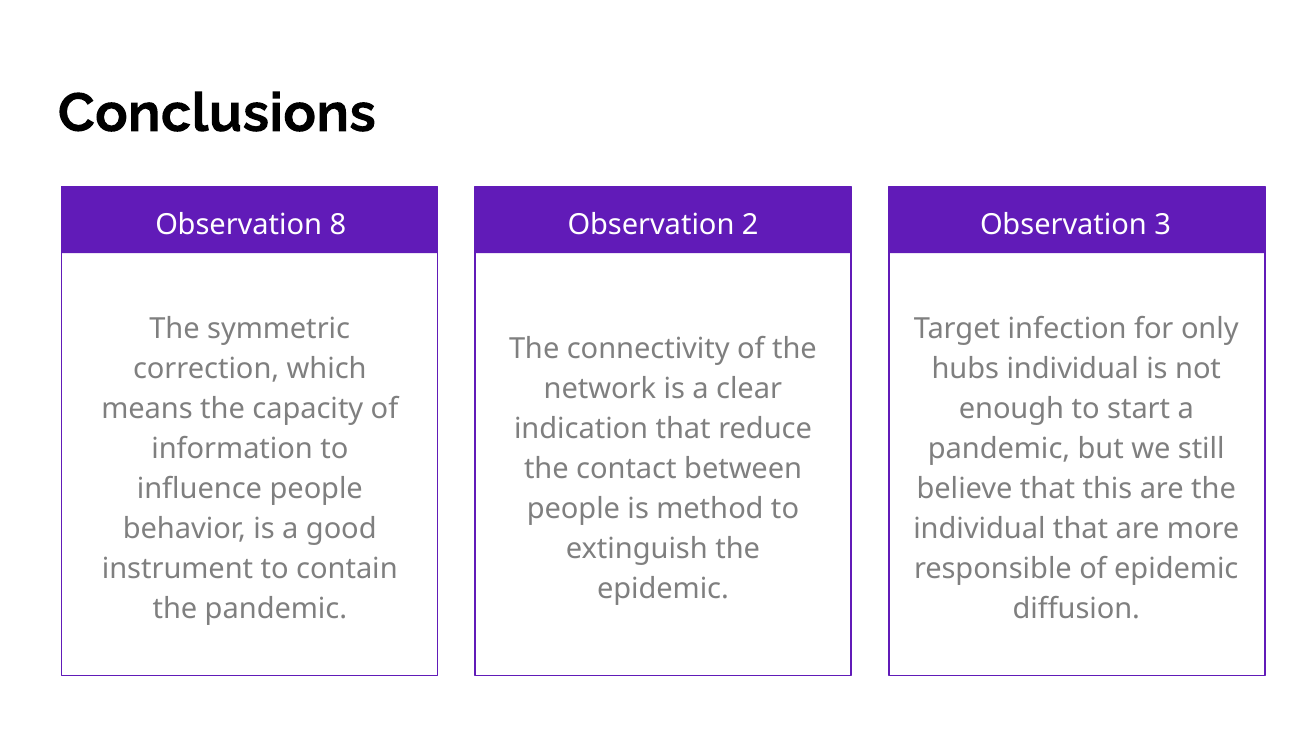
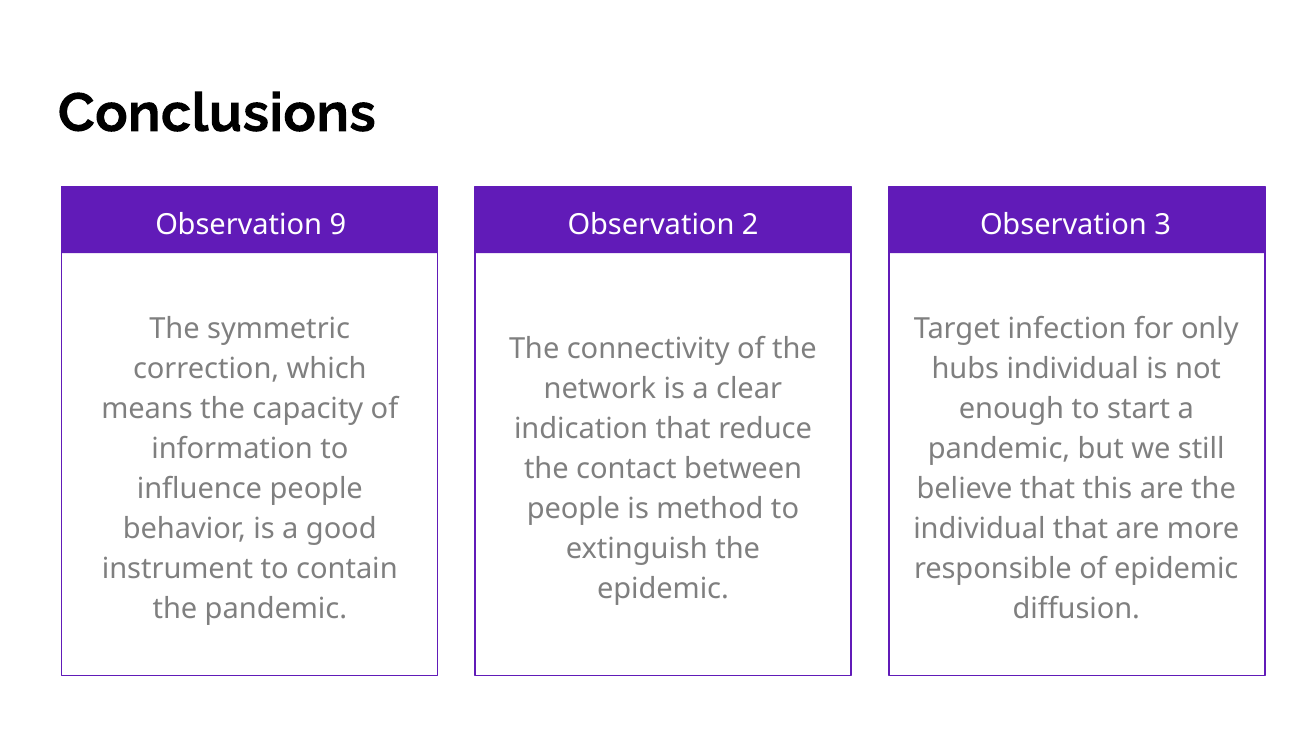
8: 8 -> 9 (338, 224)
